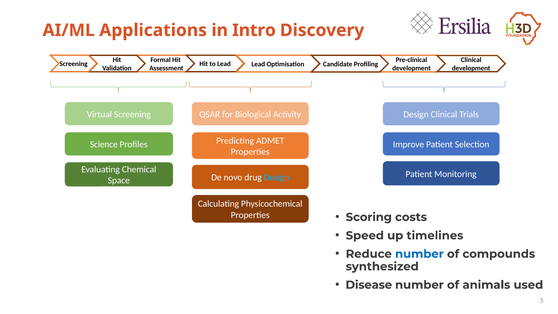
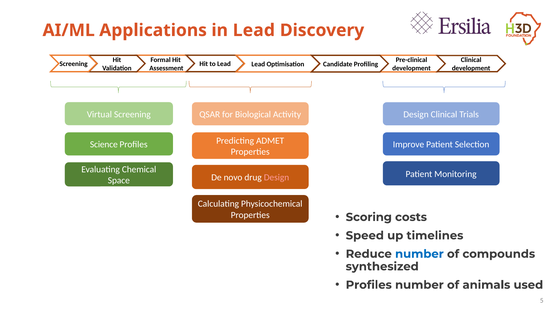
in Intro: Intro -> Lead (254, 30)
Design colour: light blue -> pink (277, 178)
Disease: Disease -> Profiles (369, 285)
